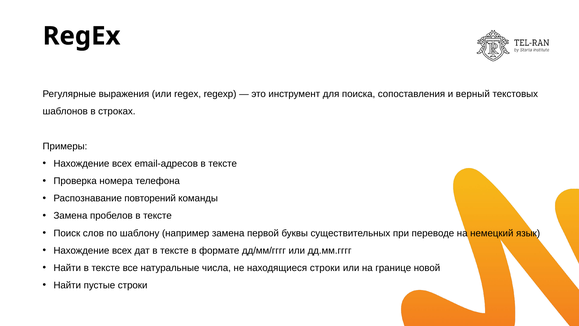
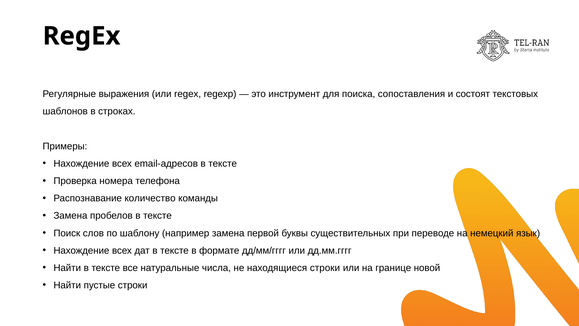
верный: верный -> состоят (473, 94)
повторений: повторений -> количество (150, 198)
